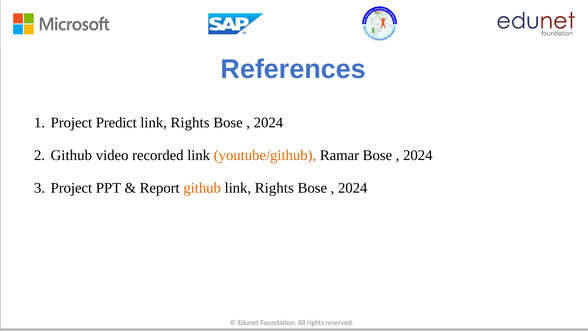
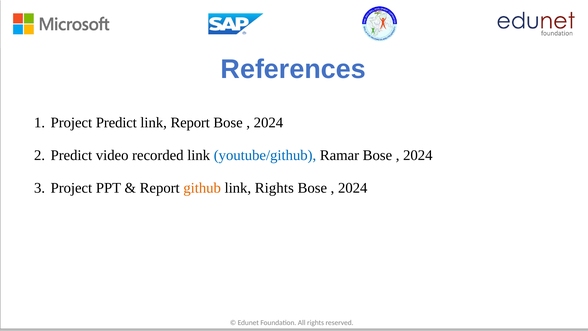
Rights: Rights -> Report (190, 123)
Github: Github -> Predict (71, 155)
youtube/github colour: orange -> blue (265, 155)
